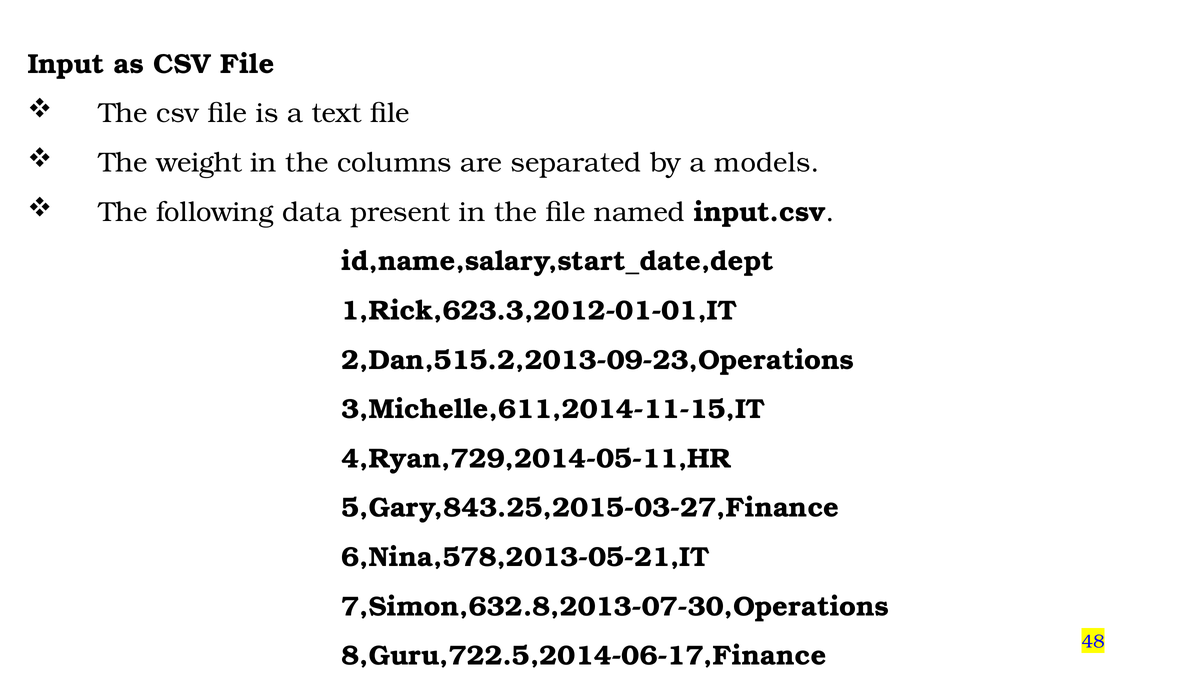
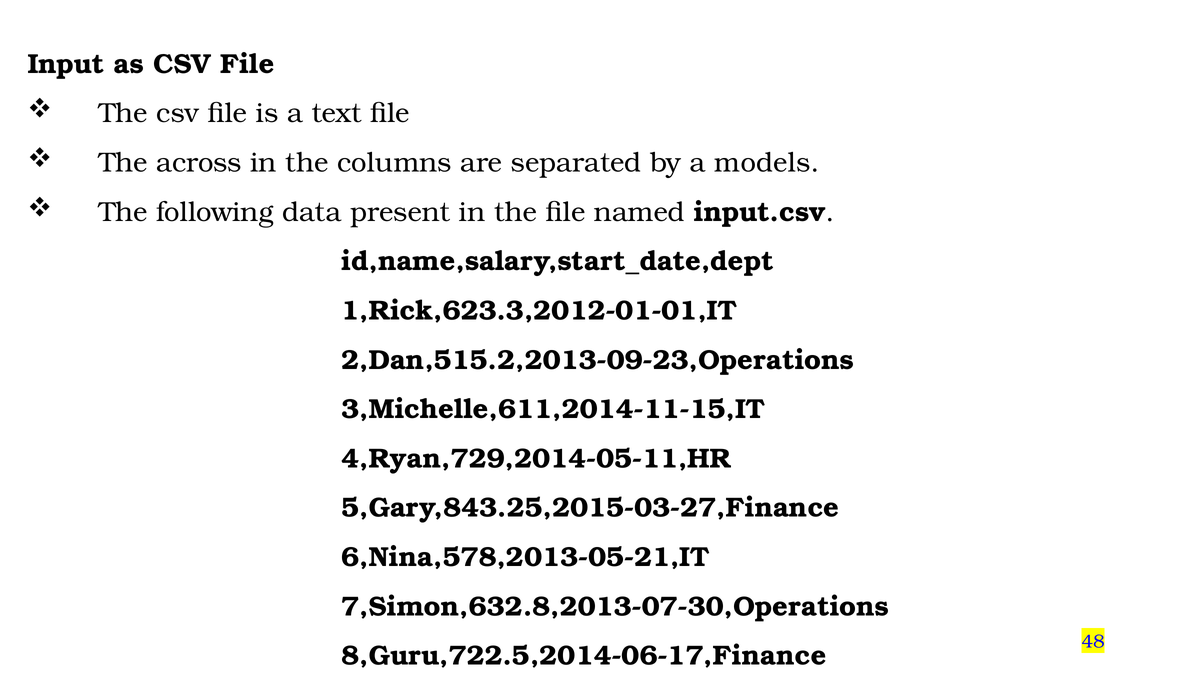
weight: weight -> across (199, 163)
